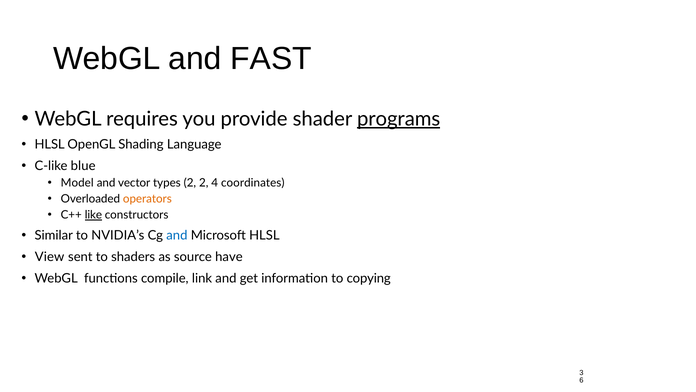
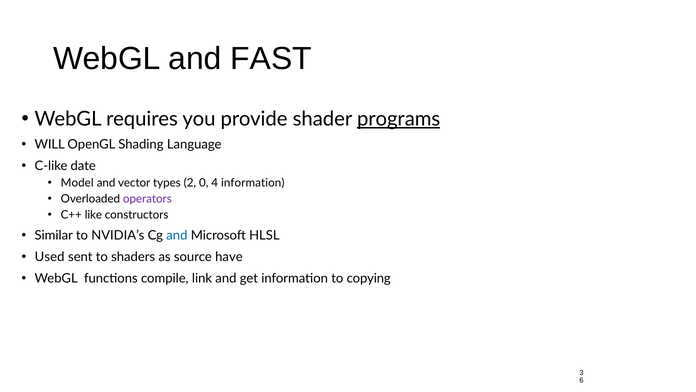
HLSL: HLSL -> WILL (50, 144)
blue: blue -> date (83, 166)
2 2: 2 -> 0 (204, 183)
4 coordinates: coordinates -> information (253, 183)
operators colour: orange -> purple (147, 199)
like underline: present -> none (93, 215)
View: View -> Used (50, 257)
